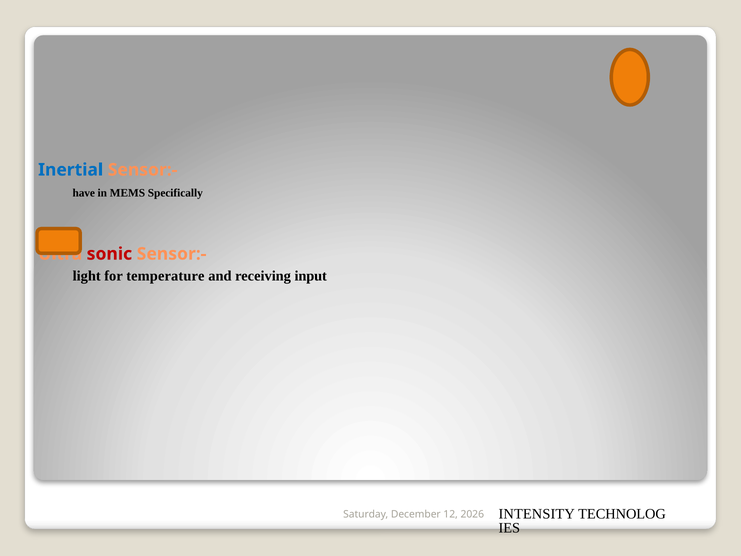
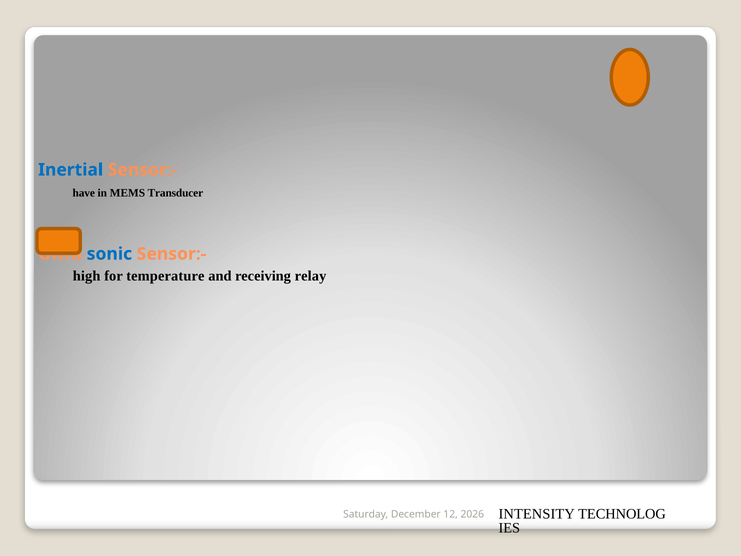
Specifically: Specifically -> Transducer (175, 193)
sonic colour: red -> blue (109, 254)
light: light -> high (87, 276)
input: input -> relay (311, 276)
